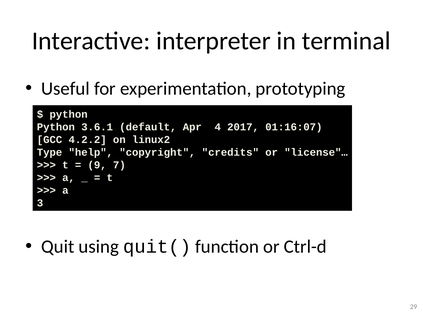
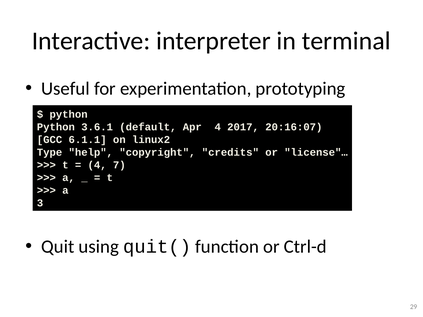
01:16:07: 01:16:07 -> 20:16:07 (294, 127)
4.2.2: 4.2.2 -> 6.1.1 (88, 140)
9: 9 -> 4 (97, 165)
